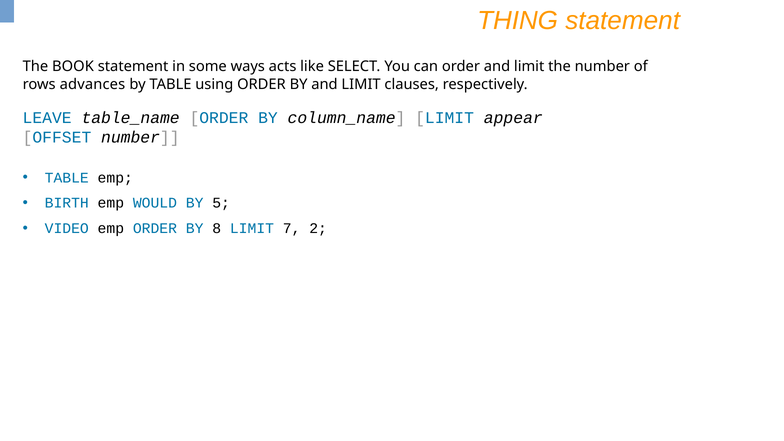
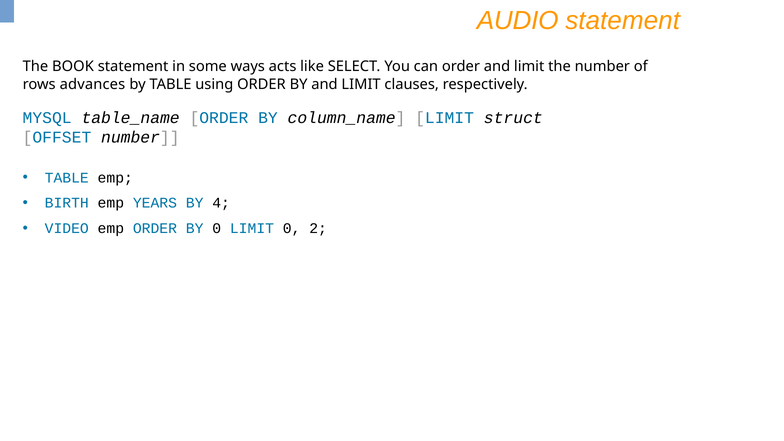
THING: THING -> AUDIO (518, 20)
LEAVE: LEAVE -> MYSQL (47, 118)
appear: appear -> struct (513, 118)
WOULD: WOULD -> YEARS (155, 203)
5: 5 -> 4 (221, 203)
BY 8: 8 -> 0 (217, 229)
LIMIT 7: 7 -> 0 (292, 229)
